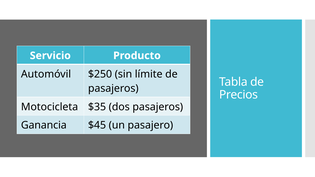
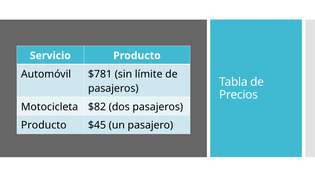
$250: $250 -> $781 (100, 74)
$35: $35 -> $82 (97, 107)
Ganancia: Ganancia -> Producto (44, 125)
